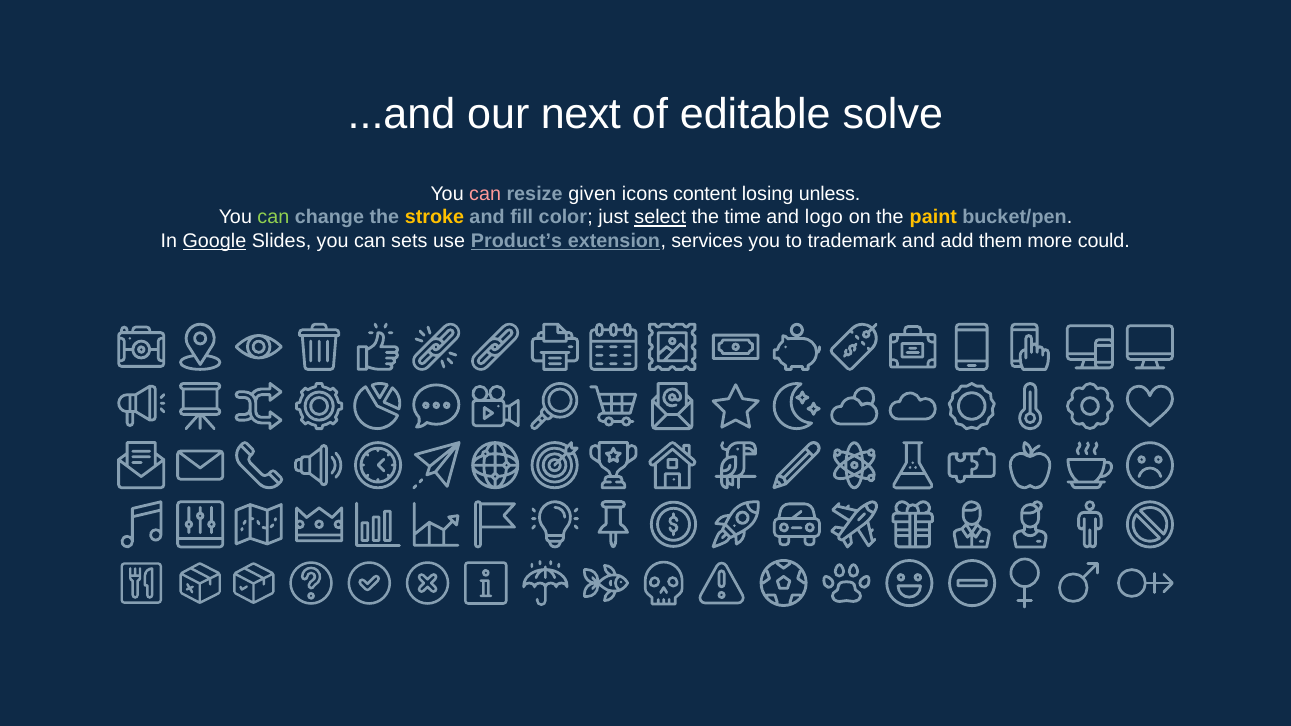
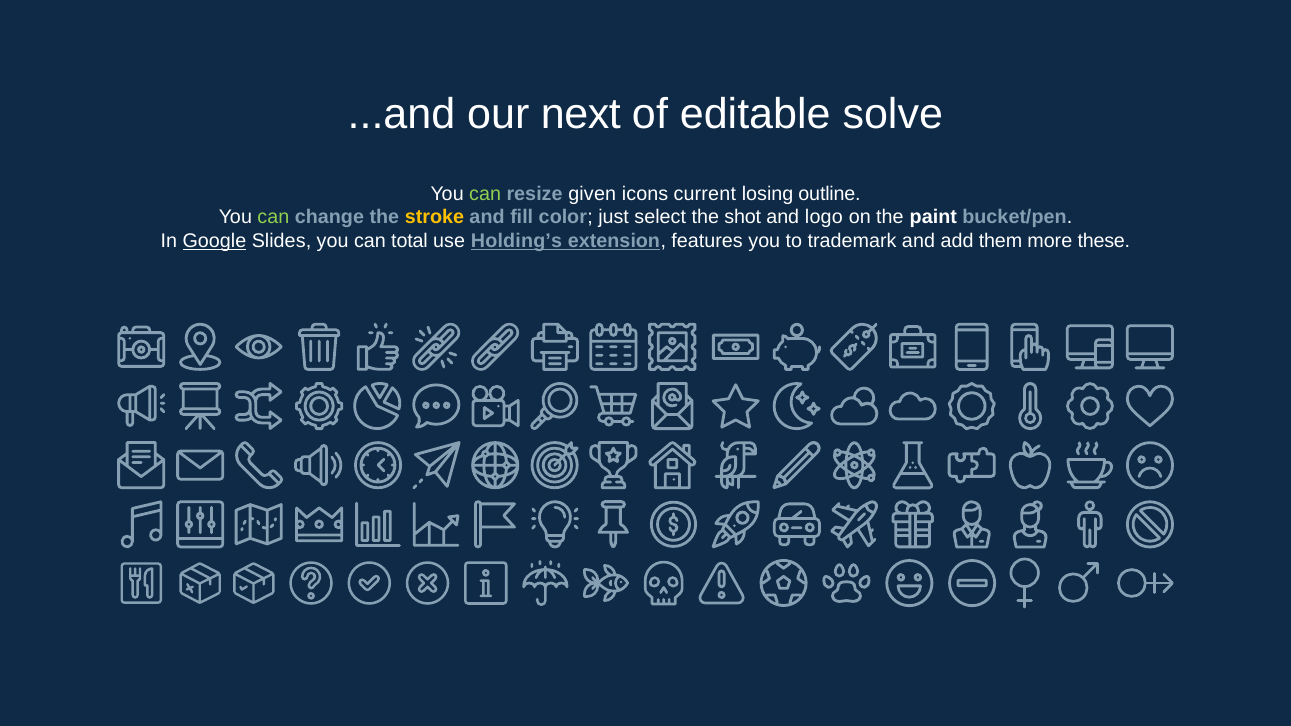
can colour: pink -> light green (485, 194)
content: content -> current (705, 194)
unless: unless -> outline (830, 194)
select underline: present -> none (660, 218)
time: time -> shot (743, 218)
paint colour: yellow -> white (933, 218)
sets: sets -> total (410, 241)
Product’s: Product’s -> Holding’s (517, 241)
services: services -> features (707, 241)
could: could -> these (1104, 241)
